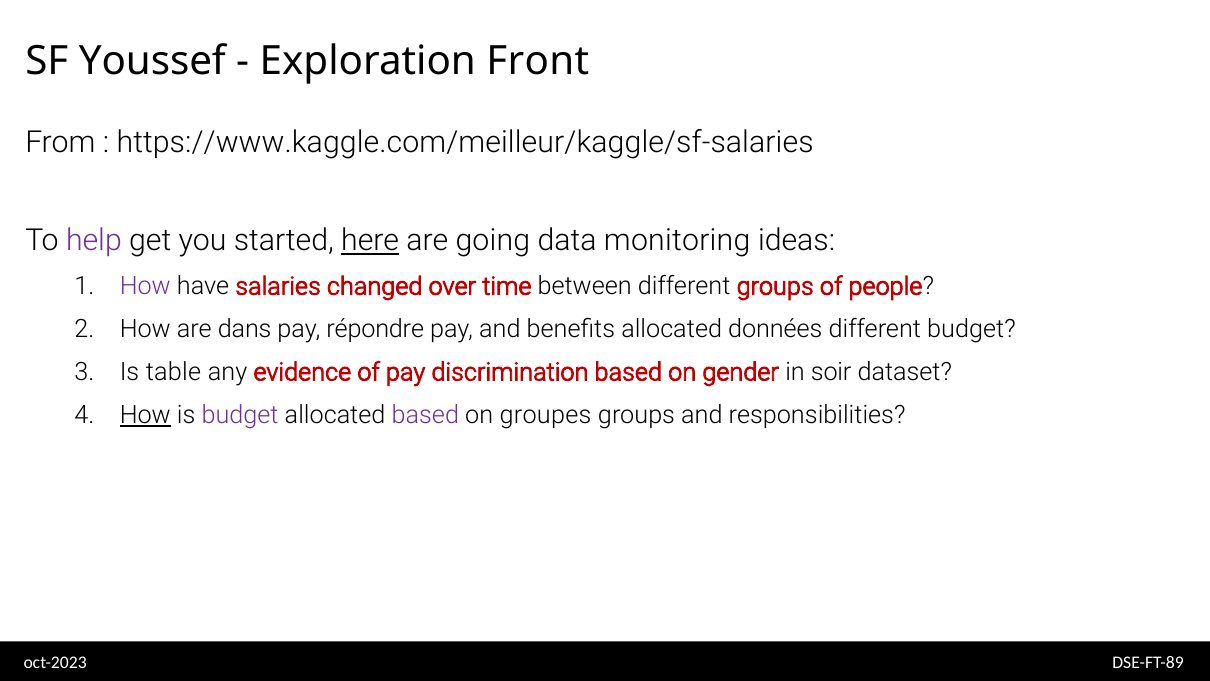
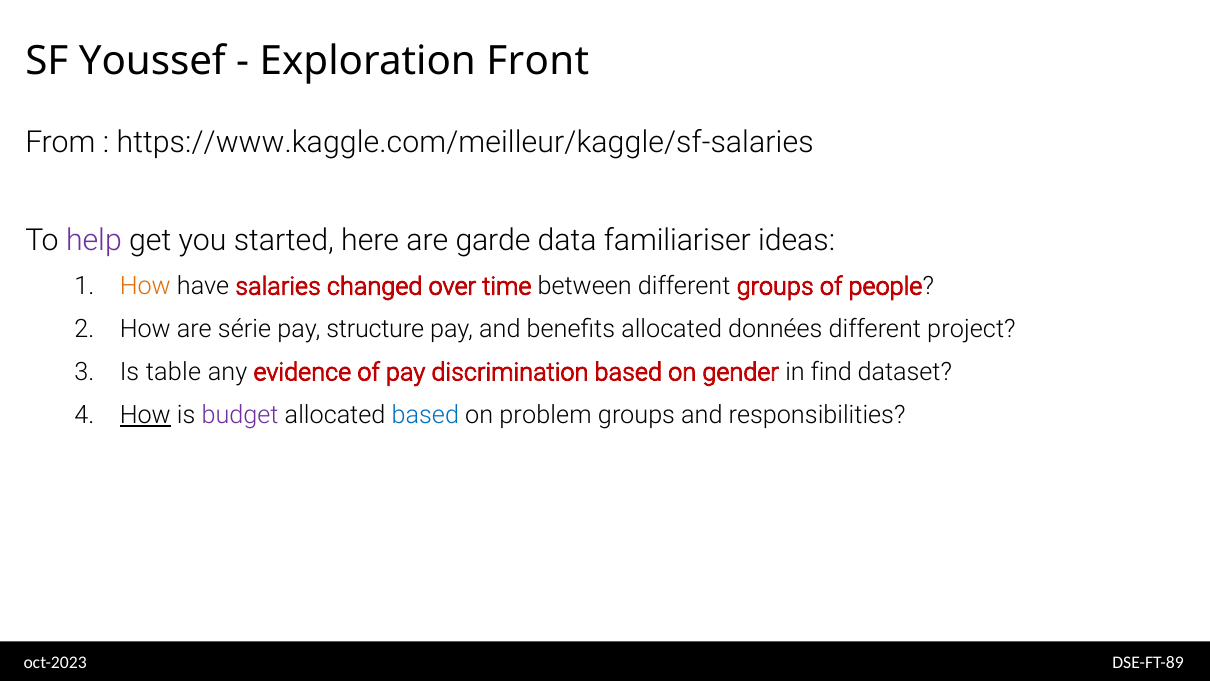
here underline: present -> none (370, 241)
going: going -> garde (493, 241)
monitoring: monitoring -> familiariser (677, 241)
How colour: purple -> orange (145, 286)
dans: dans -> série (245, 329)
répondre: répondre -> structure (375, 329)
different budget: budget -> project (971, 329)
soir: soir -> find (831, 372)
based colour: purple -> blue (425, 415)
groupes: groupes -> problem (546, 415)
